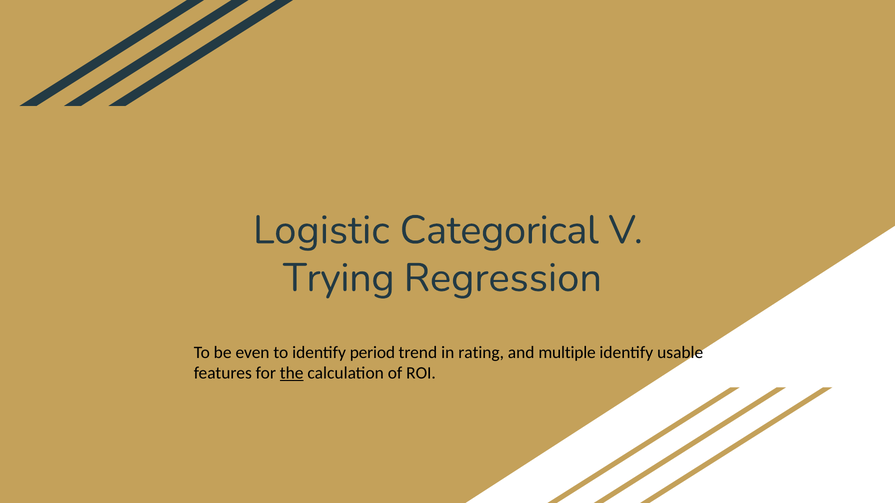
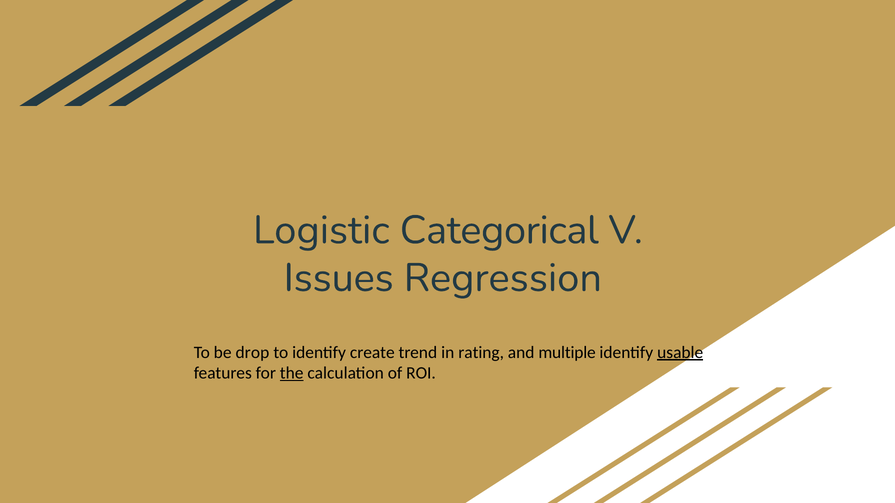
Trying: Trying -> Issues (339, 278)
even: even -> drop (252, 353)
period: period -> create (372, 353)
usable underline: none -> present (680, 353)
